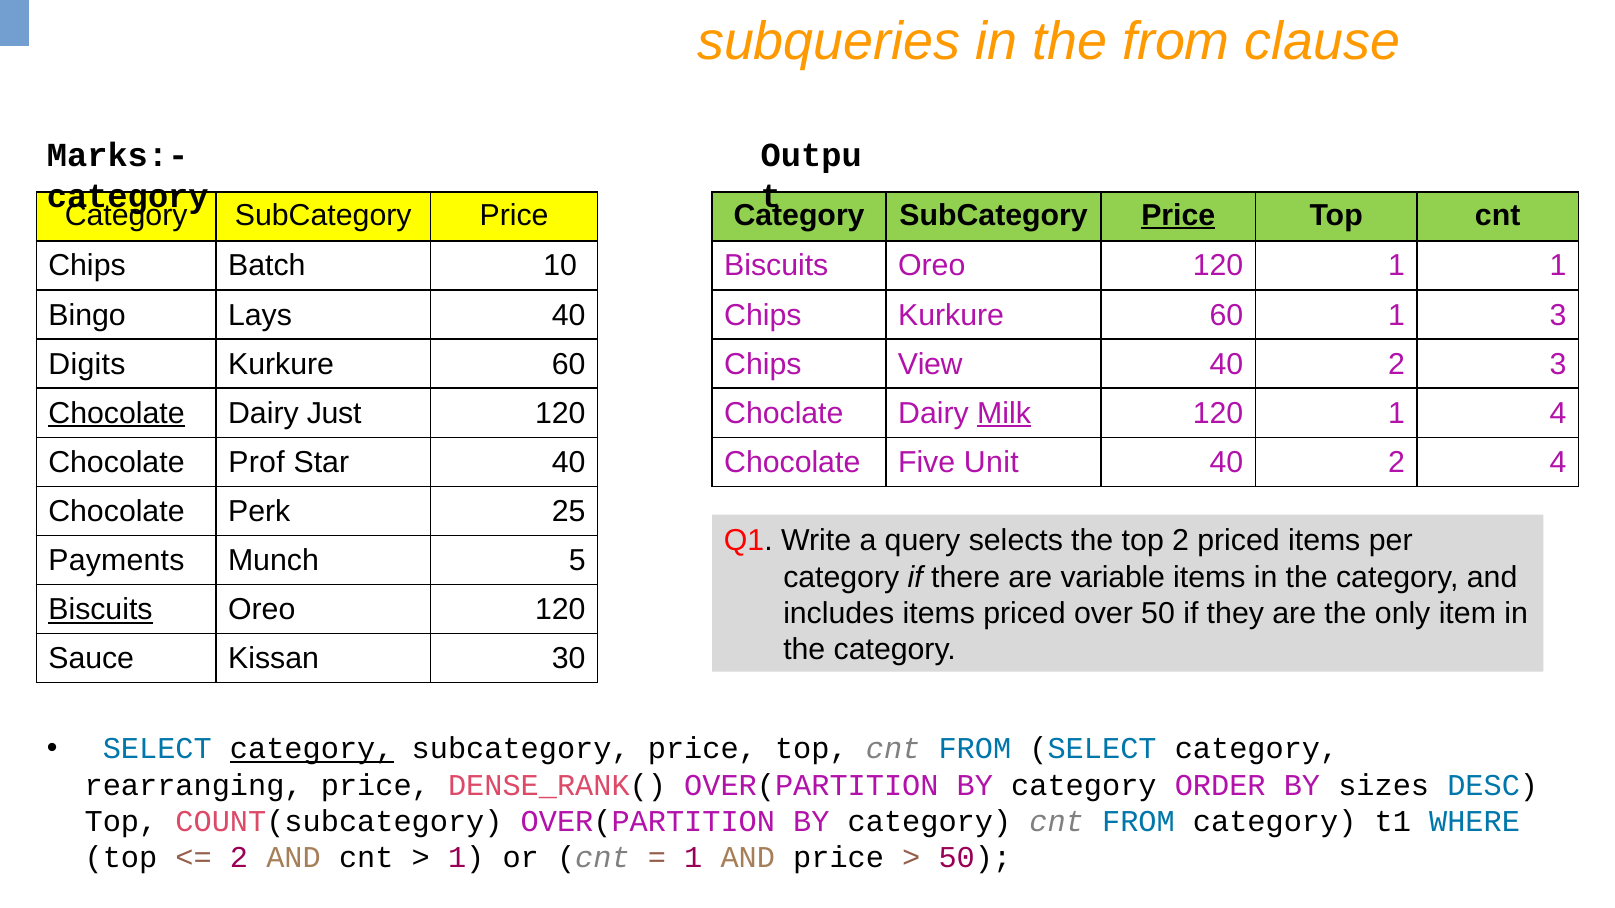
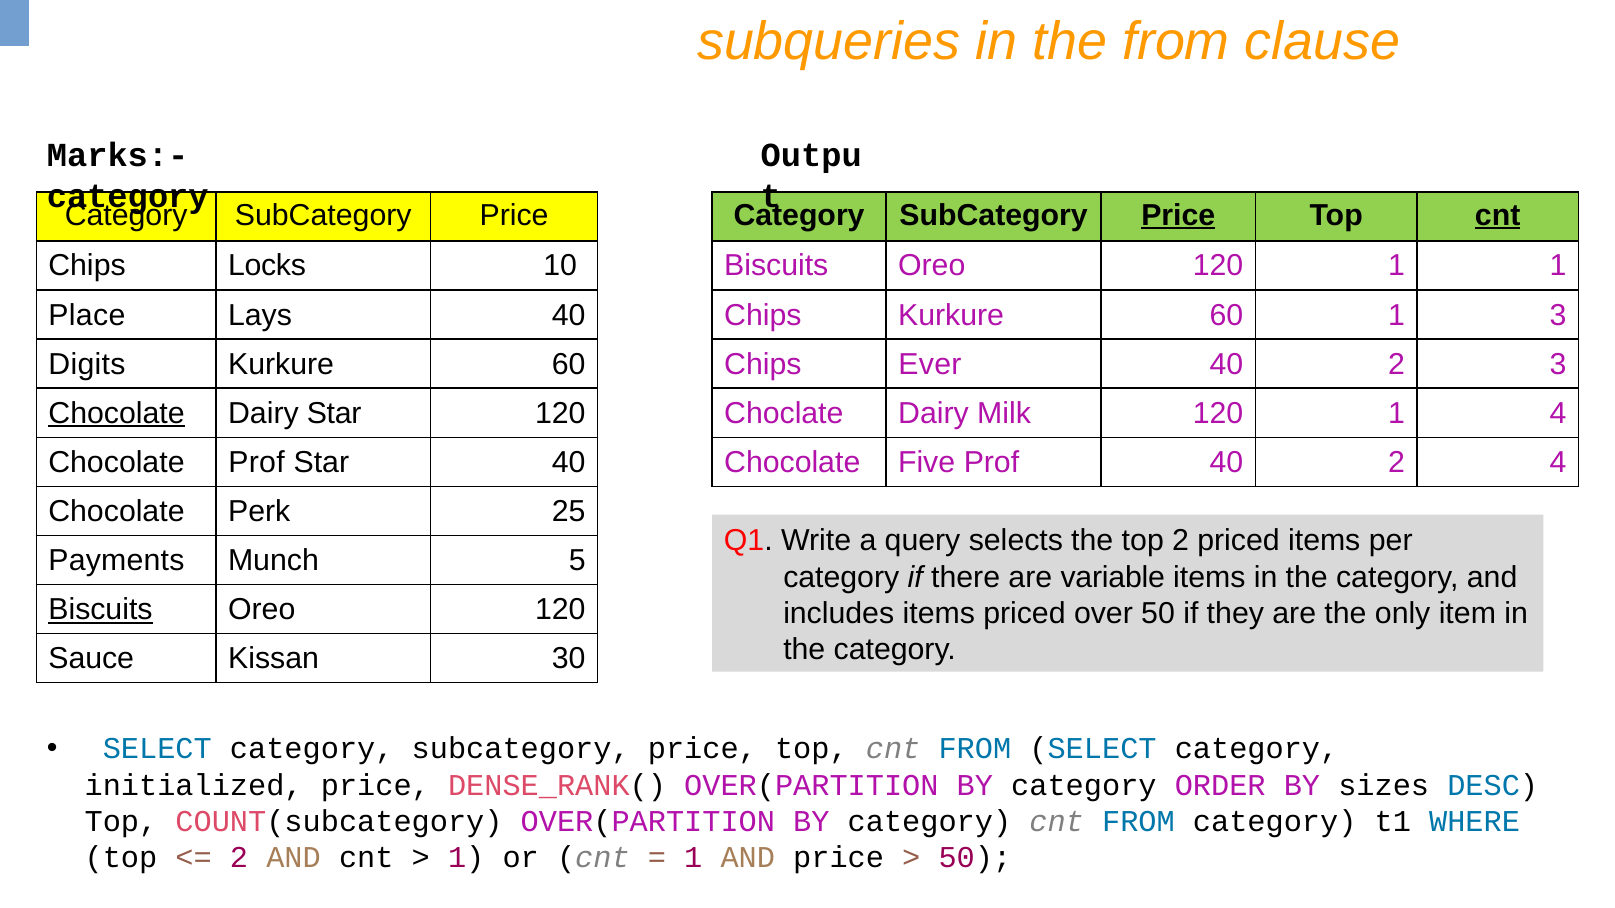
cnt underline: none -> present (1498, 215)
Batch: Batch -> Locks (267, 266)
Bingo: Bingo -> Place (87, 315)
View: View -> Ever (930, 364)
Dairy Just: Just -> Star (334, 413)
Milk underline: present -> none (1004, 413)
Five Unit: Unit -> Prof (991, 463)
category underline: present -> none (312, 749)
rearranging: rearranging -> initialized (194, 786)
